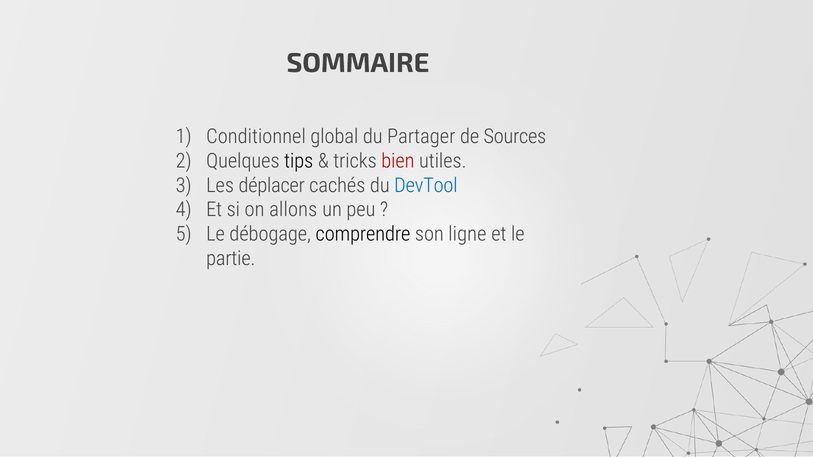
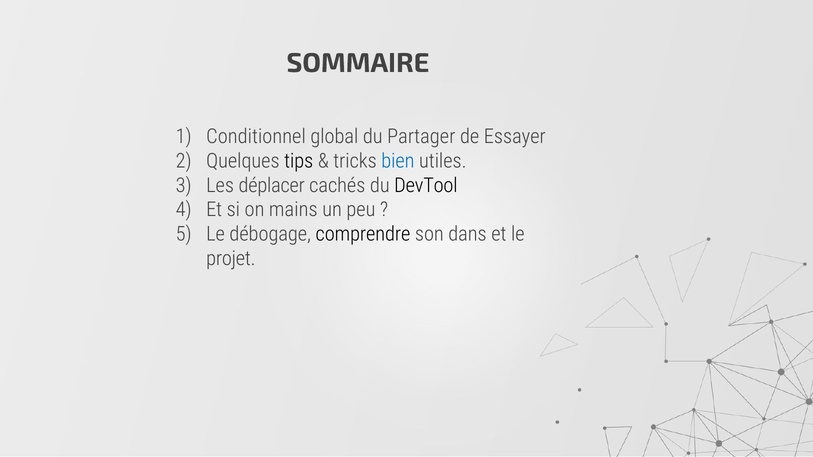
Sources: Sources -> Essayer (515, 137)
bien colour: red -> blue (398, 161)
DevTool colour: blue -> black (426, 185)
allons: allons -> mains (293, 210)
ligne: ligne -> dans (467, 234)
partie: partie -> projet (231, 259)
